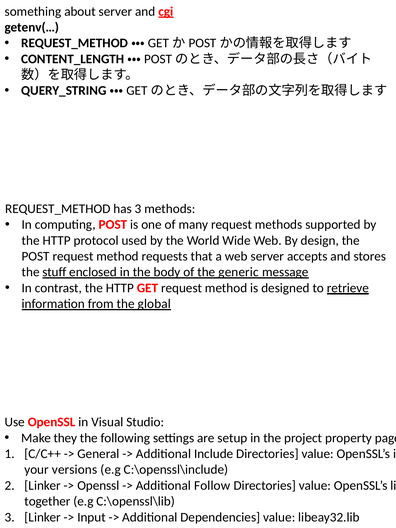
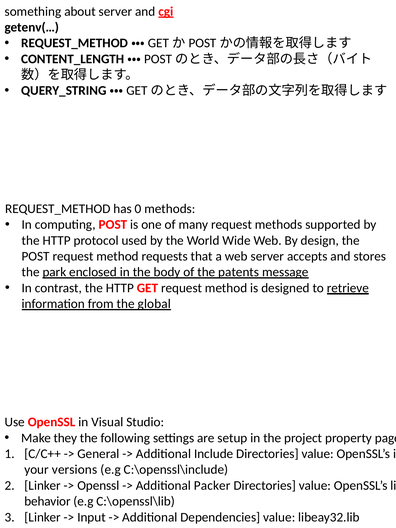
has 3: 3 -> 0 (138, 209)
stuff: stuff -> park (54, 272)
generic: generic -> patents (239, 272)
Follow: Follow -> Packer (212, 485)
together: together -> behavior (47, 501)
